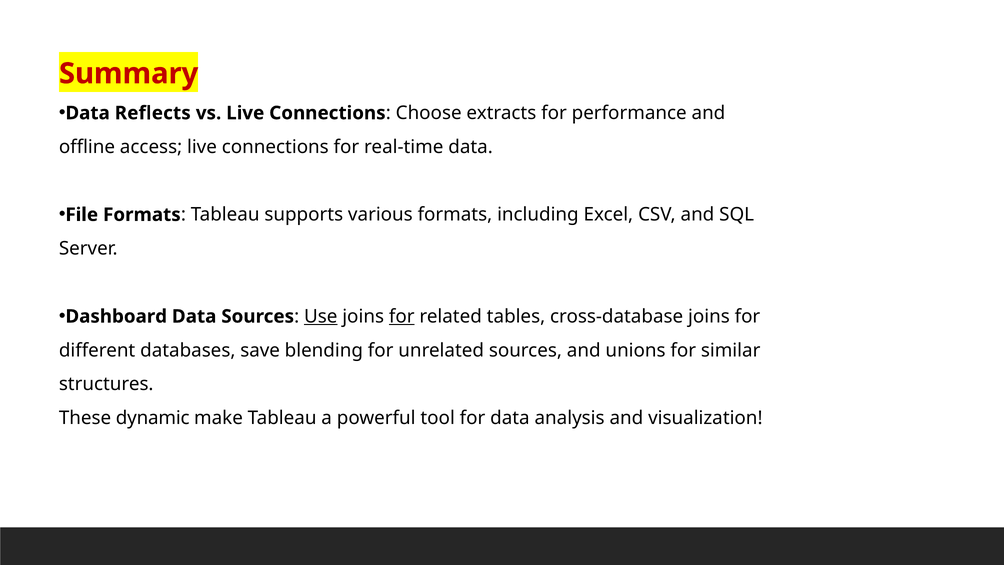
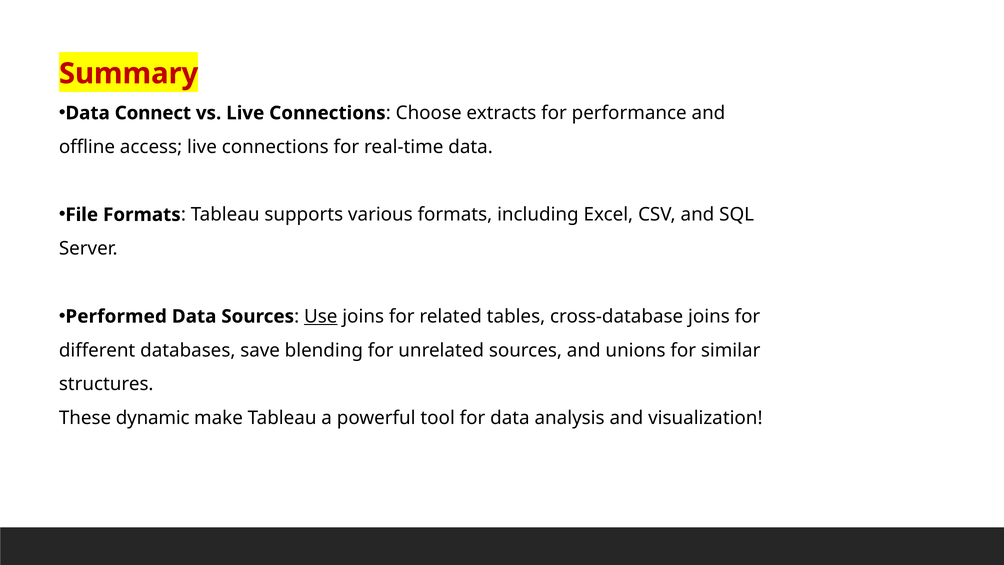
Reflects: Reflects -> Connect (153, 113)
Dashboard: Dashboard -> Performed (116, 316)
for underline: present -> none (402, 316)
